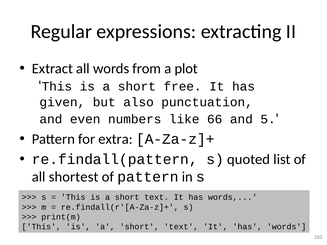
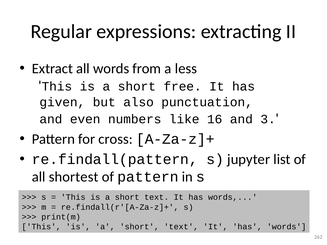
plot: plot -> less (186, 69)
66: 66 -> 16 (215, 119)
5: 5 -> 3 (268, 119)
extra: extra -> cross (115, 139)
quoted: quoted -> jupyter (249, 159)
